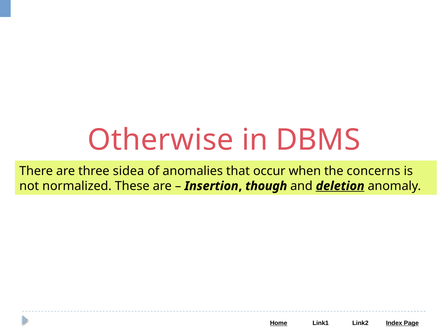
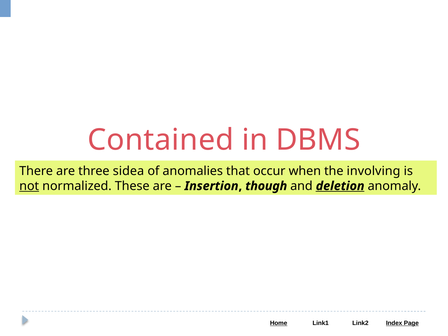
Otherwise: Otherwise -> Contained (161, 140)
concerns: concerns -> involving (374, 171)
not underline: none -> present (29, 186)
